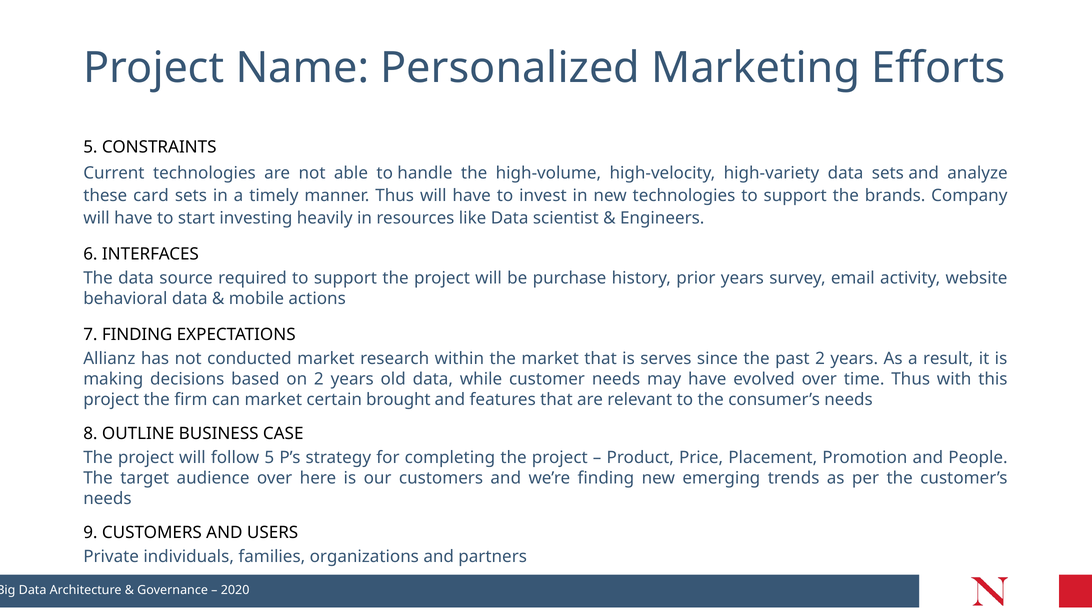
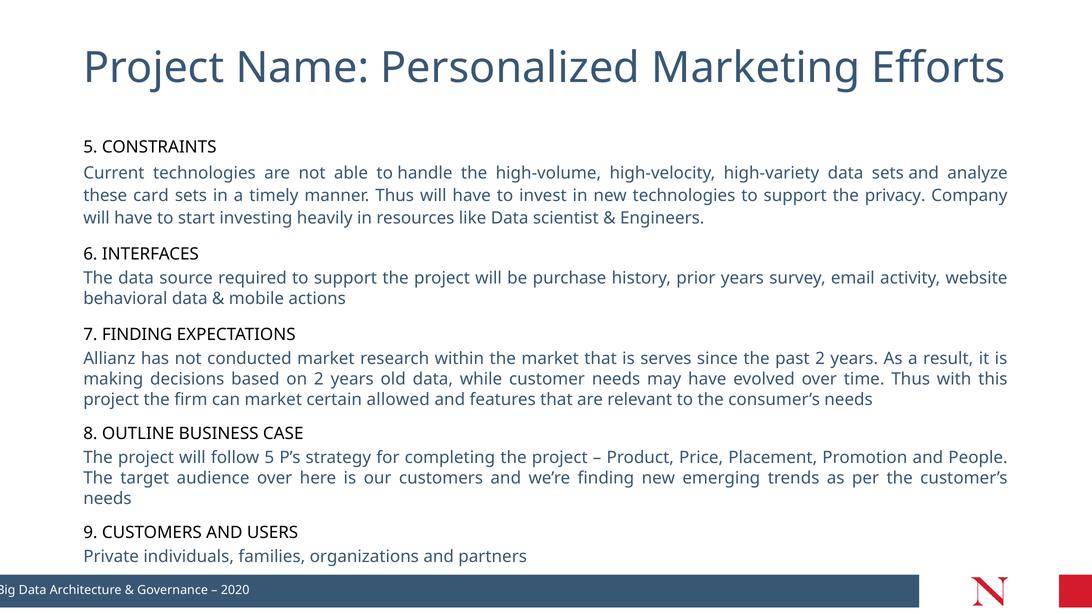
brands: brands -> privacy (895, 196)
brought: brought -> allowed (398, 400)
